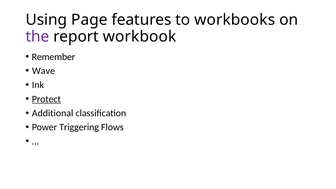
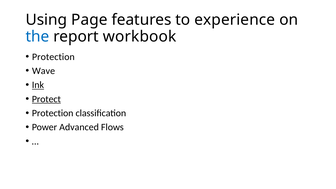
workbooks: workbooks -> experience (235, 20)
the colour: purple -> blue (37, 37)
Remember: Remember -> Protection (53, 57)
Ink underline: none -> present (38, 85)
Additional: Additional -> Protection (53, 113)
Triggering: Triggering -> Advanced (79, 127)
